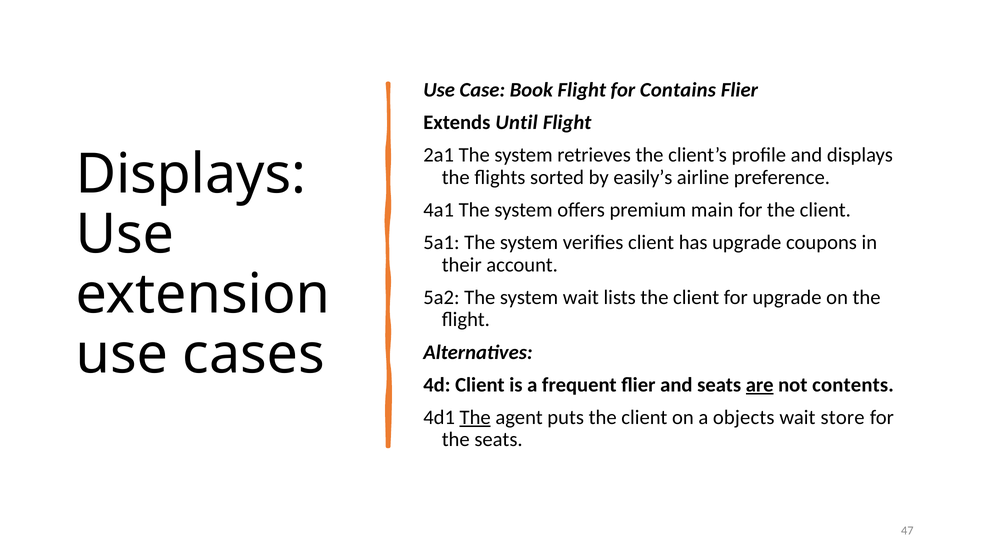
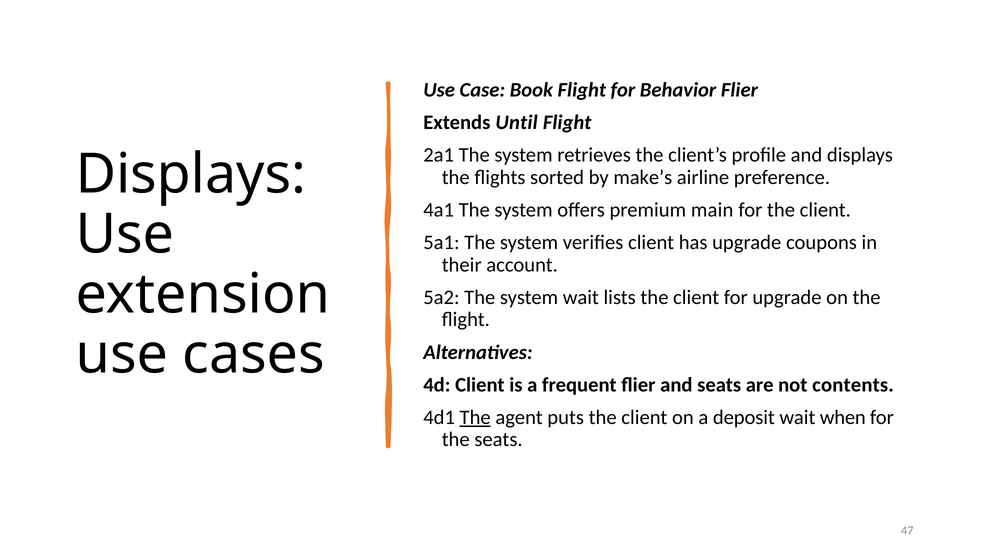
Contains: Contains -> Behavior (678, 90)
easily’s: easily’s -> make’s (643, 178)
are underline: present -> none (760, 385)
objects: objects -> deposit (744, 418)
store: store -> when (843, 418)
